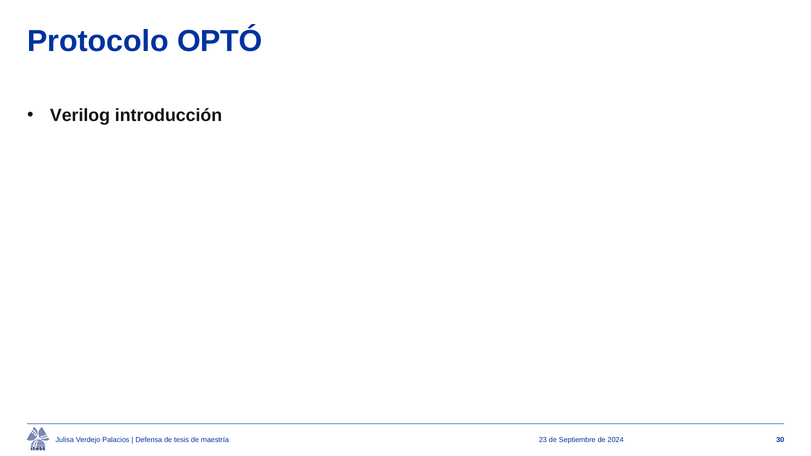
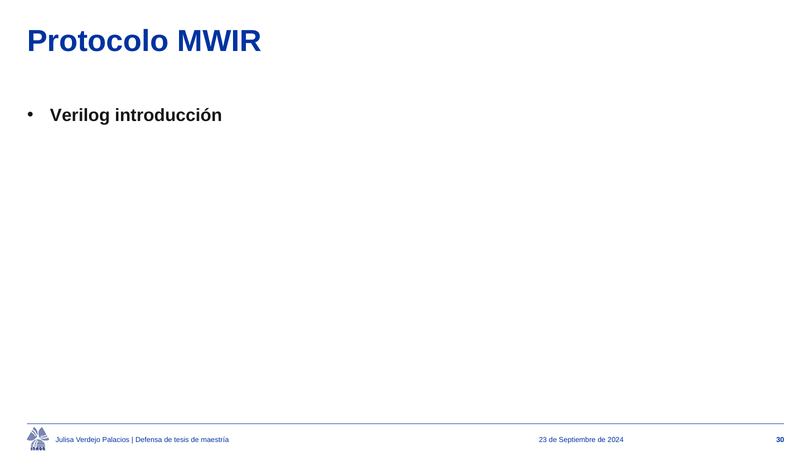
OPTÓ: OPTÓ -> MWIR (220, 41)
